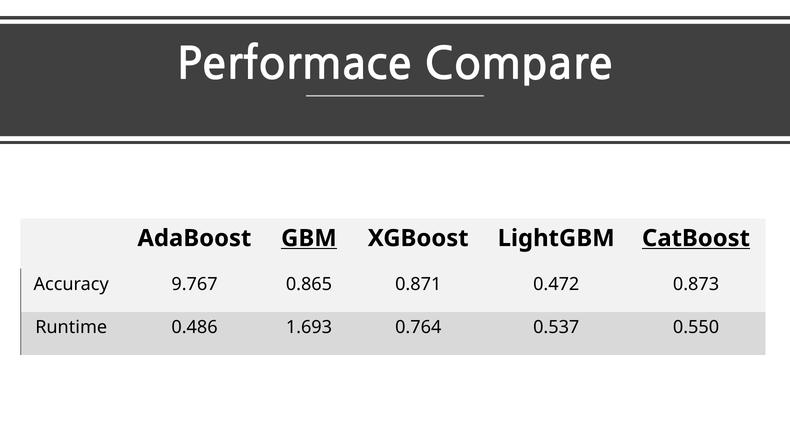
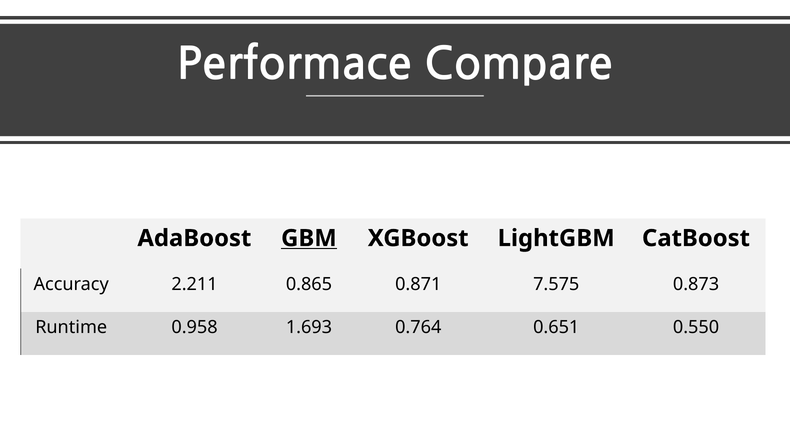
CatBoost underline: present -> none (696, 238)
9.767: 9.767 -> 2.211 (195, 284)
0.472: 0.472 -> 7.575 (556, 284)
0.486: 0.486 -> 0.958 (195, 328)
0.537: 0.537 -> 0.651 (556, 328)
